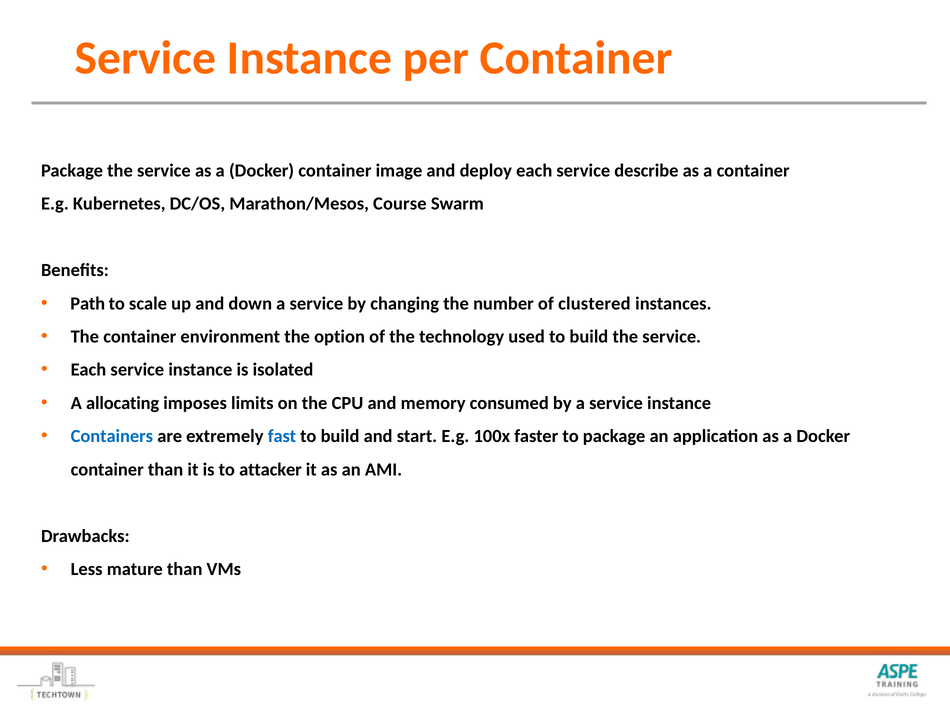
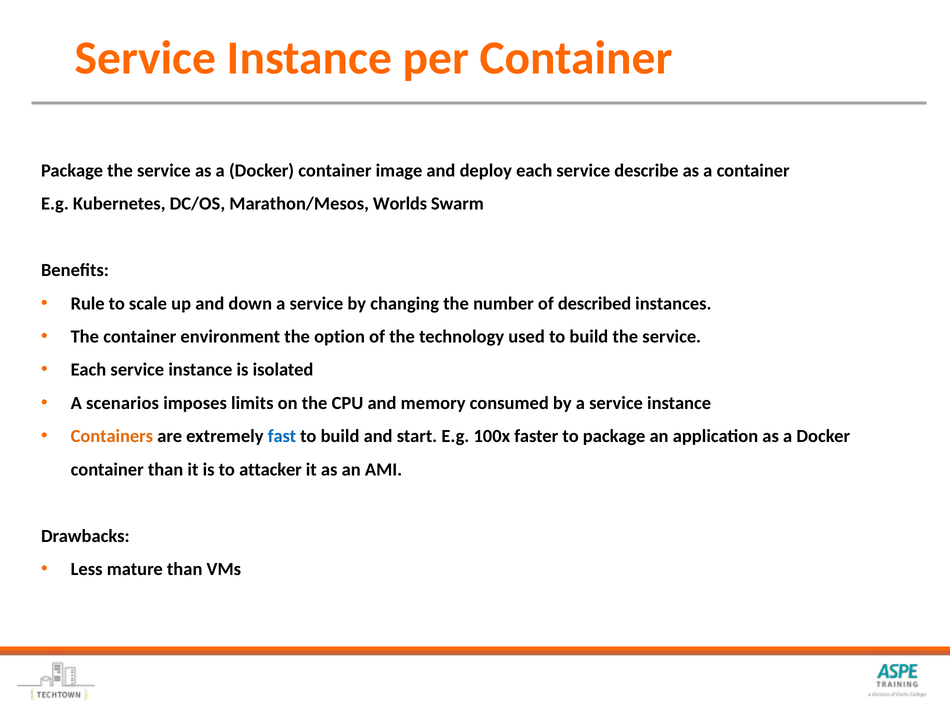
Course: Course -> Worlds (400, 204)
Path: Path -> Rule (88, 304)
clustered: clustered -> described (595, 304)
allocating: allocating -> scenarios (123, 403)
Containers colour: blue -> orange (112, 437)
